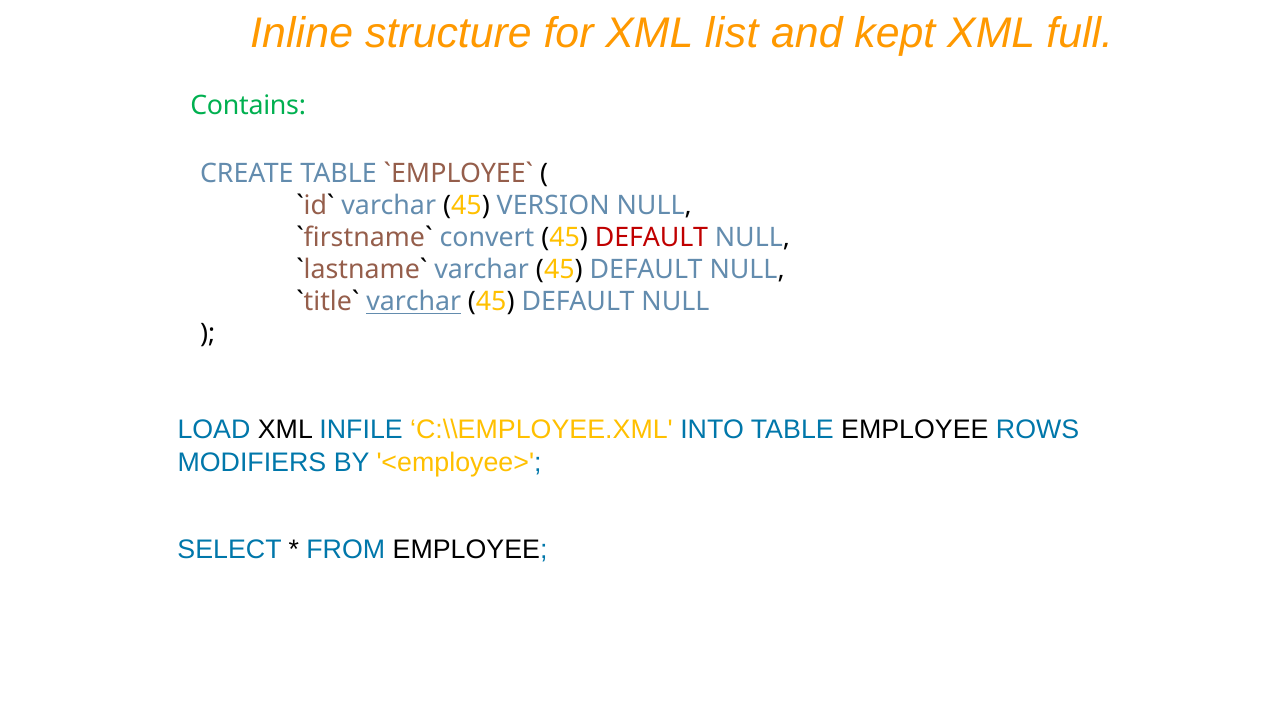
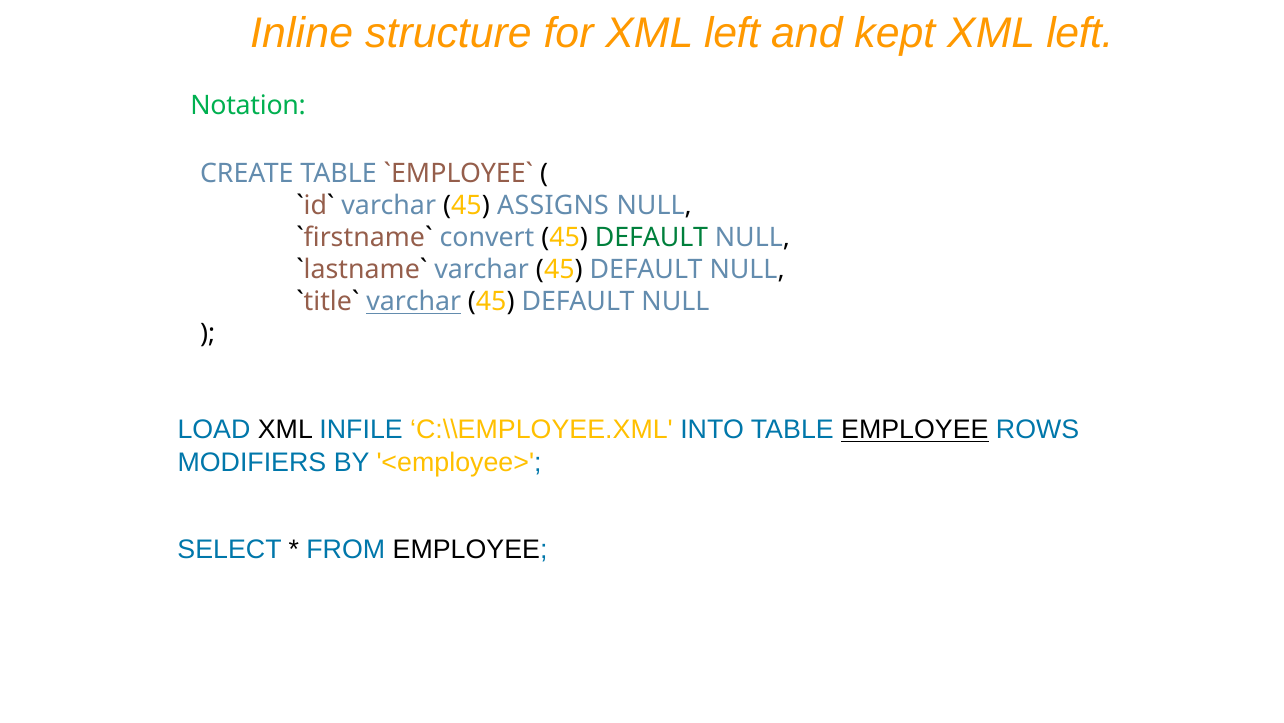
for XML list: list -> left (732, 33)
full: full -> left (1080, 33)
Contains: Contains -> Notation (248, 105)
VERSION: VERSION -> ASSIGNS (553, 205)
DEFAULT colour: red -> green (651, 237)
EMPLOYEE underline: none -> present (915, 430)
